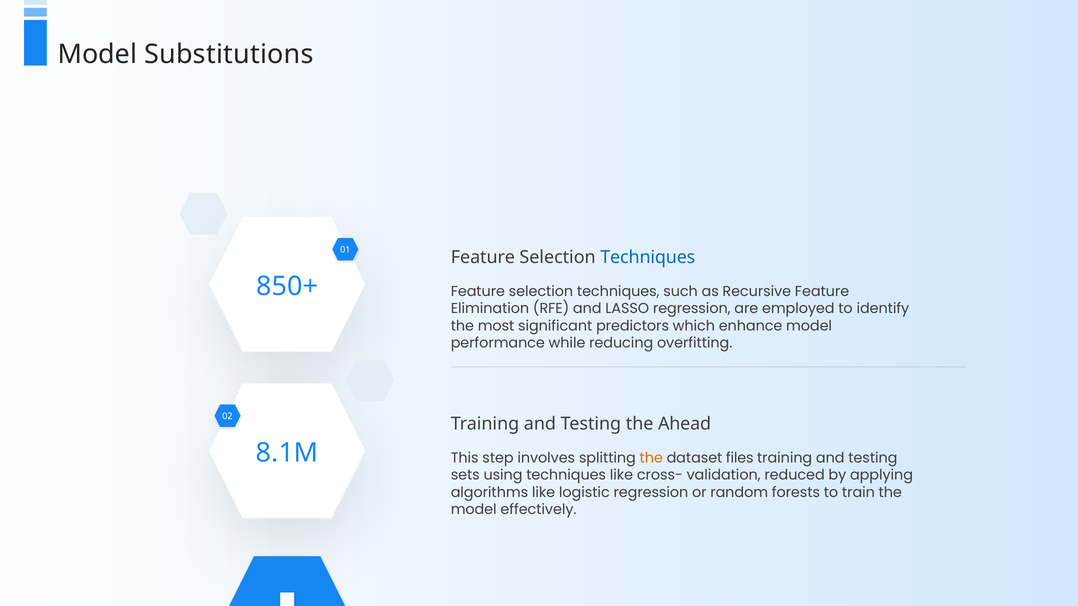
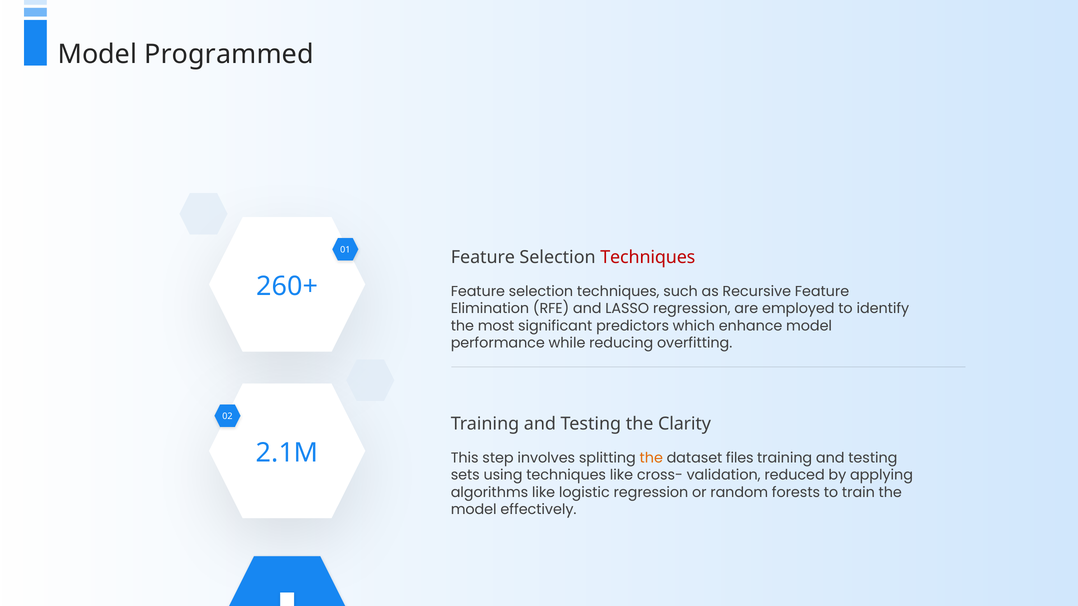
Substitutions: Substitutions -> Programmed (229, 55)
Techniques colour: blue -> red (648, 258)
850+: 850+ -> 260+ (287, 286)
Ahead: Ahead -> Clarity (685, 424)
8.1M: 8.1M -> 2.1M (287, 453)
